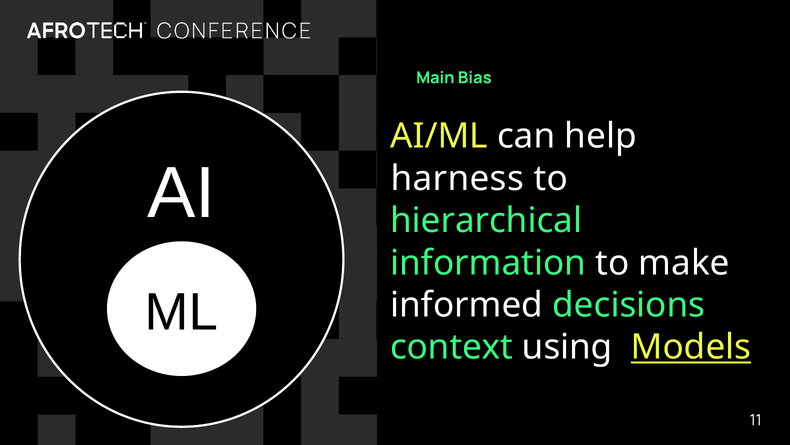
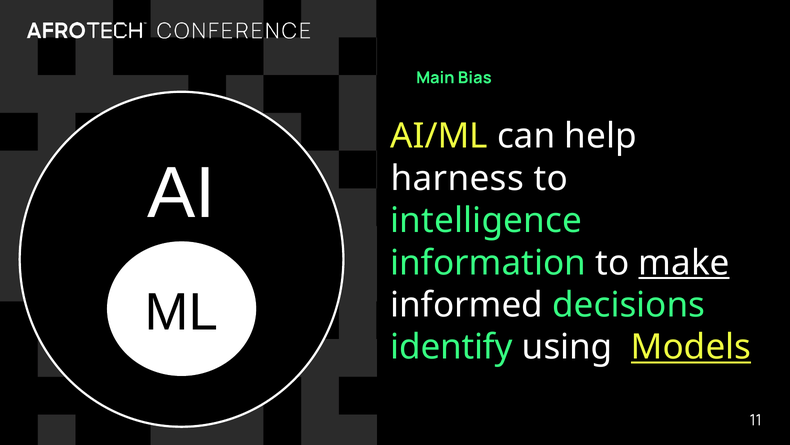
hierarchical: hierarchical -> intelligence (486, 220)
make underline: none -> present (684, 263)
context: context -> identify (451, 347)
